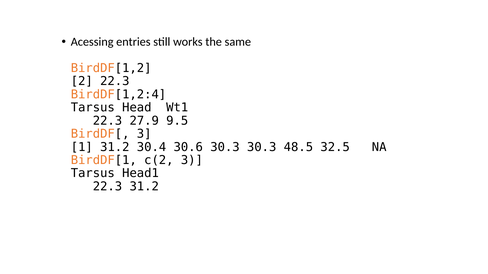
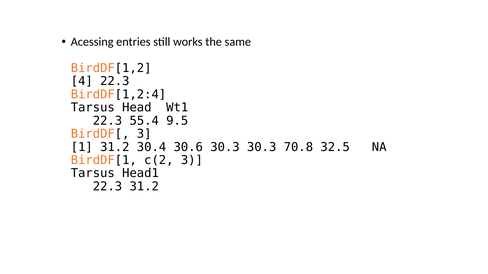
2: 2 -> 4 (82, 81)
27.9: 27.9 -> 55.4 (144, 121)
48.5: 48.5 -> 70.8 (298, 147)
